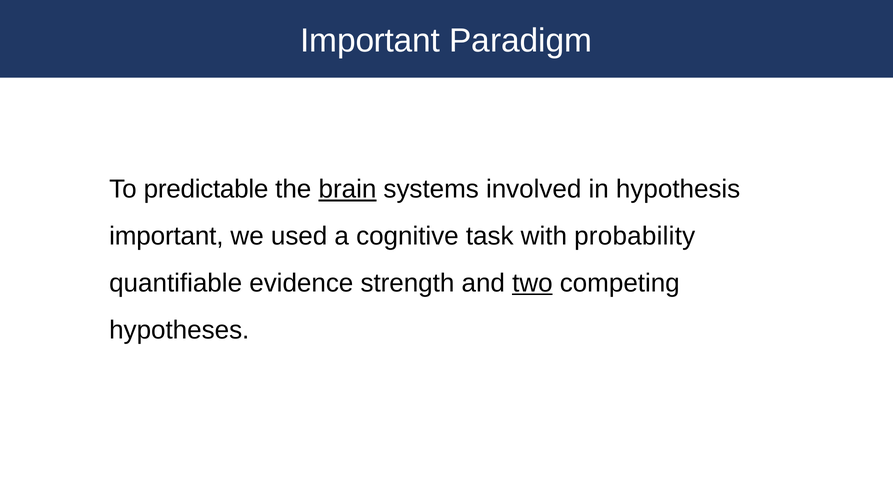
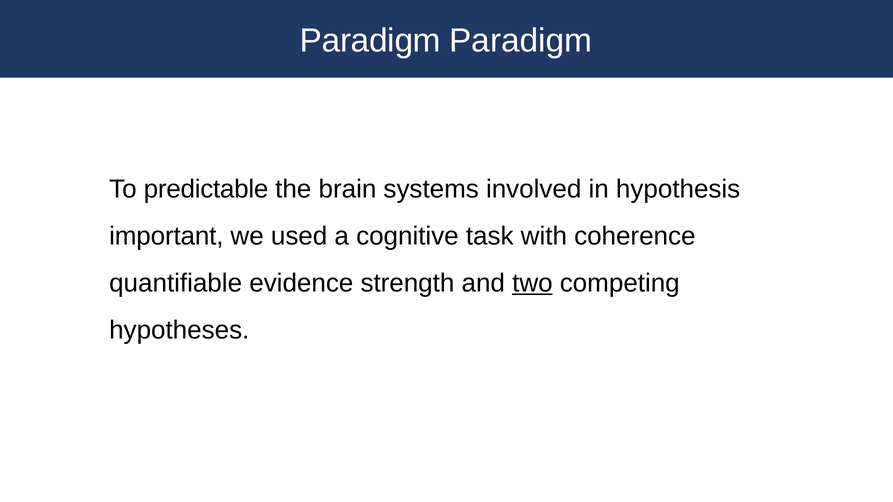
Important: Important -> Paradigm (370, 41)
brain underline: present -> none (347, 189)
probability: probability -> coherence (635, 236)
